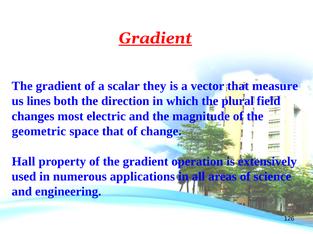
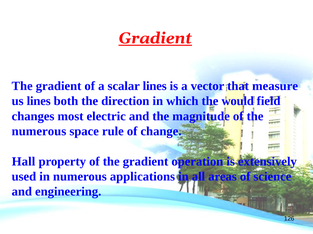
scalar they: they -> lines (155, 86)
plural: plural -> would (238, 101)
geometric: geometric -> numerous (39, 132)
space that: that -> rule (113, 132)
